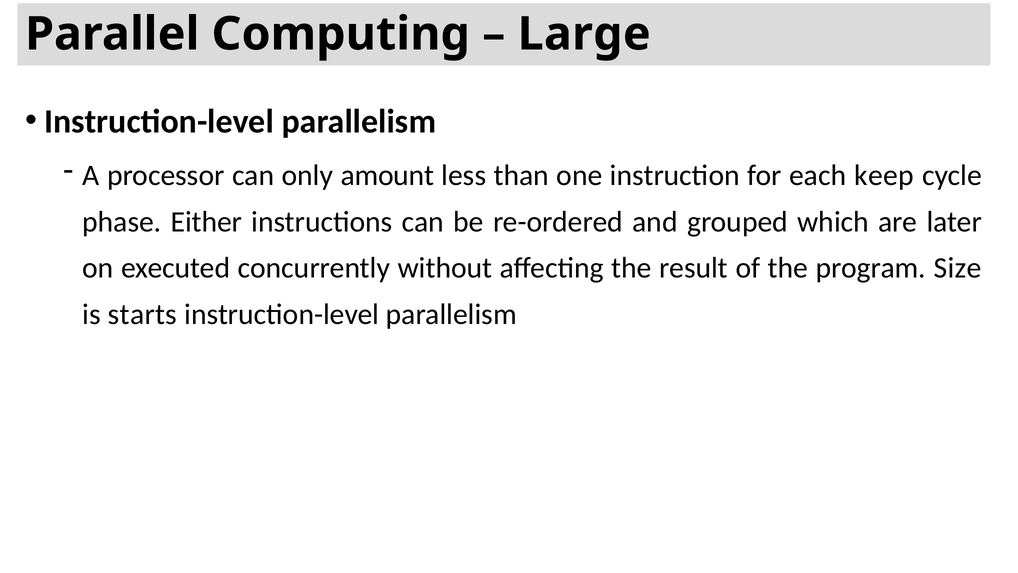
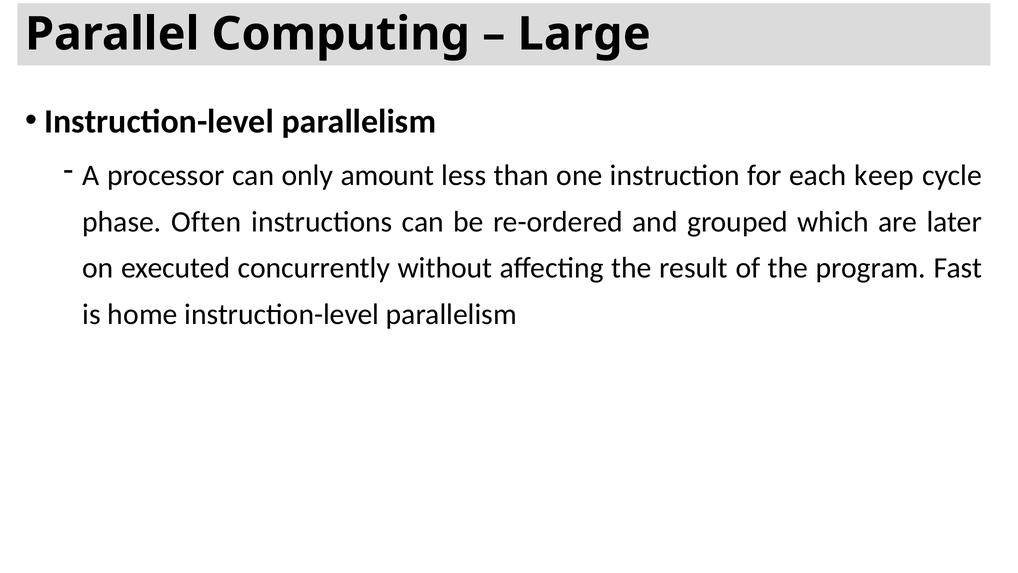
Either: Either -> Often (206, 222)
Size: Size -> Fast (958, 268)
starts: starts -> home (143, 314)
